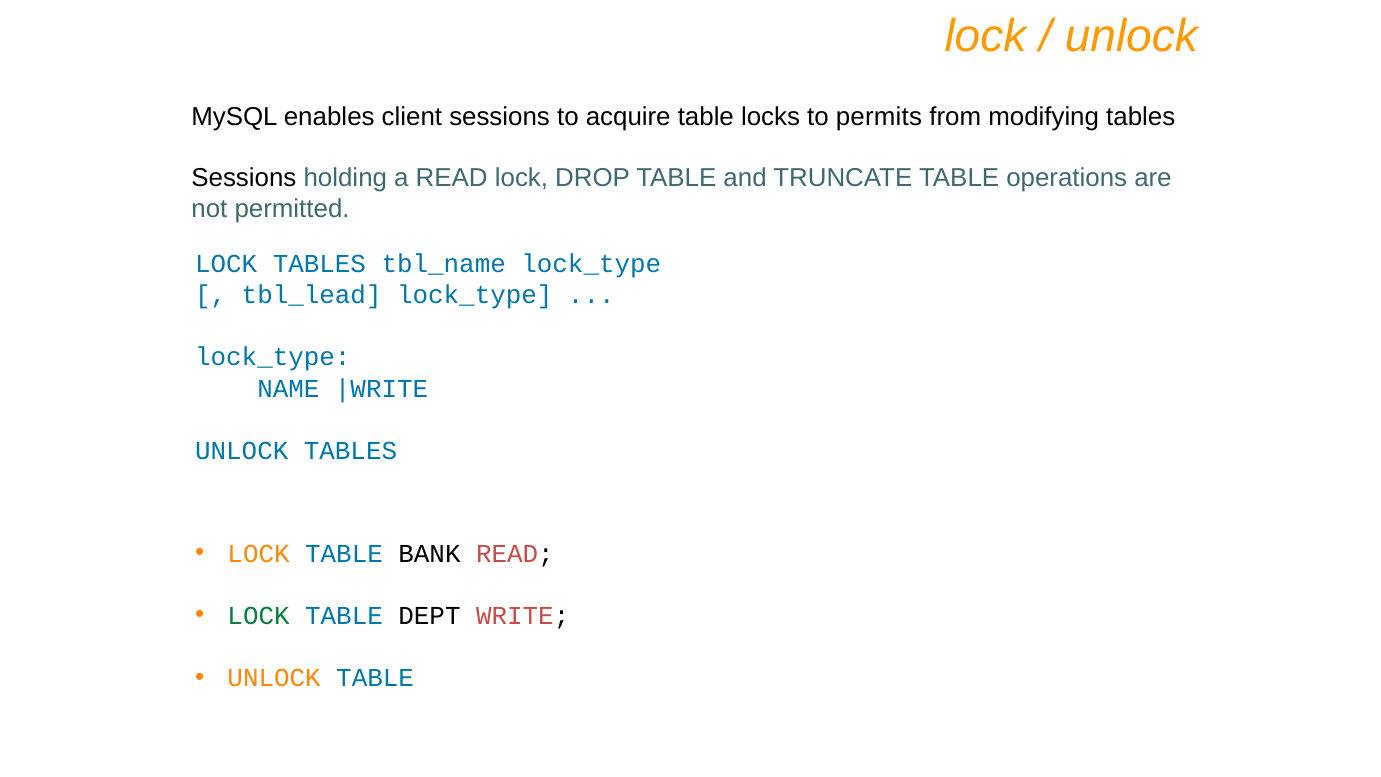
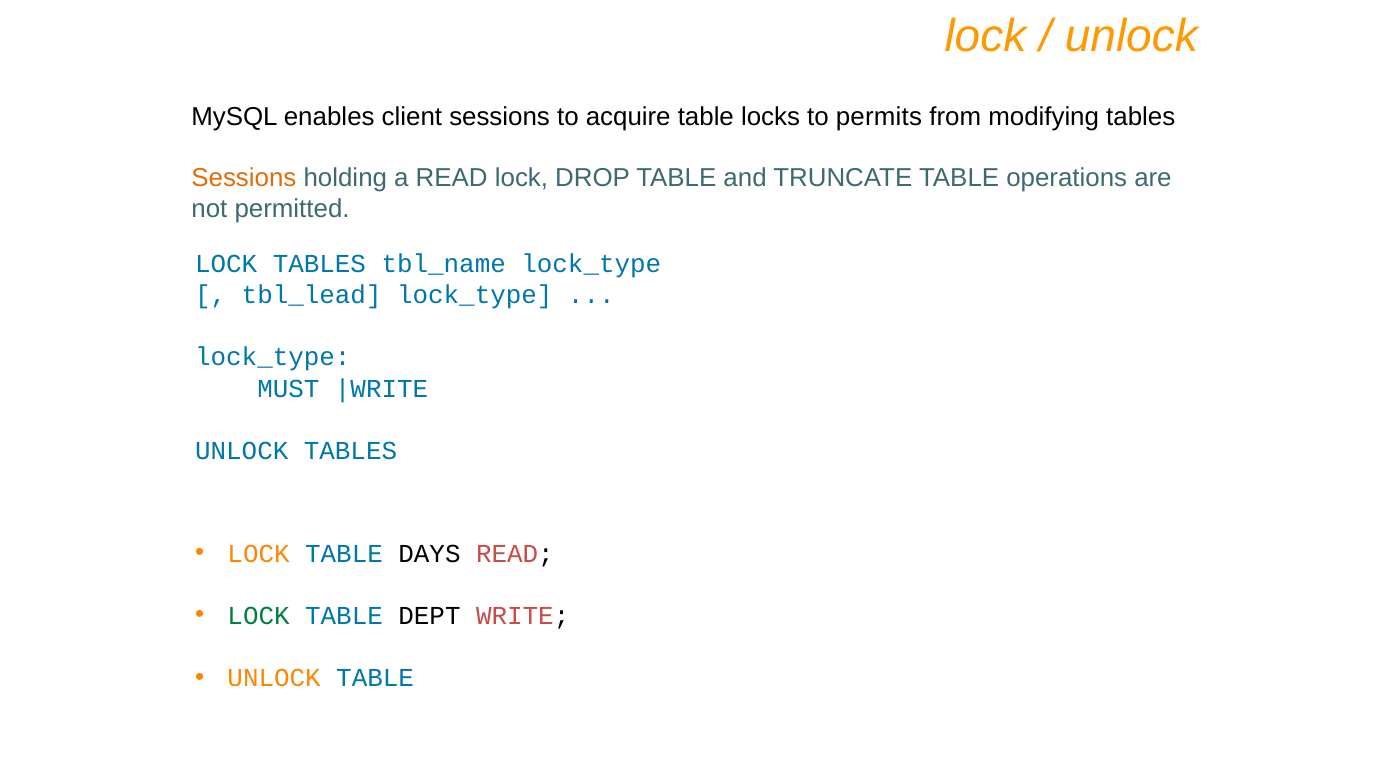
Sessions colour: black -> orange (244, 178)
NAME: NAME -> MUST (288, 388)
BANK: BANK -> DAYS (429, 553)
